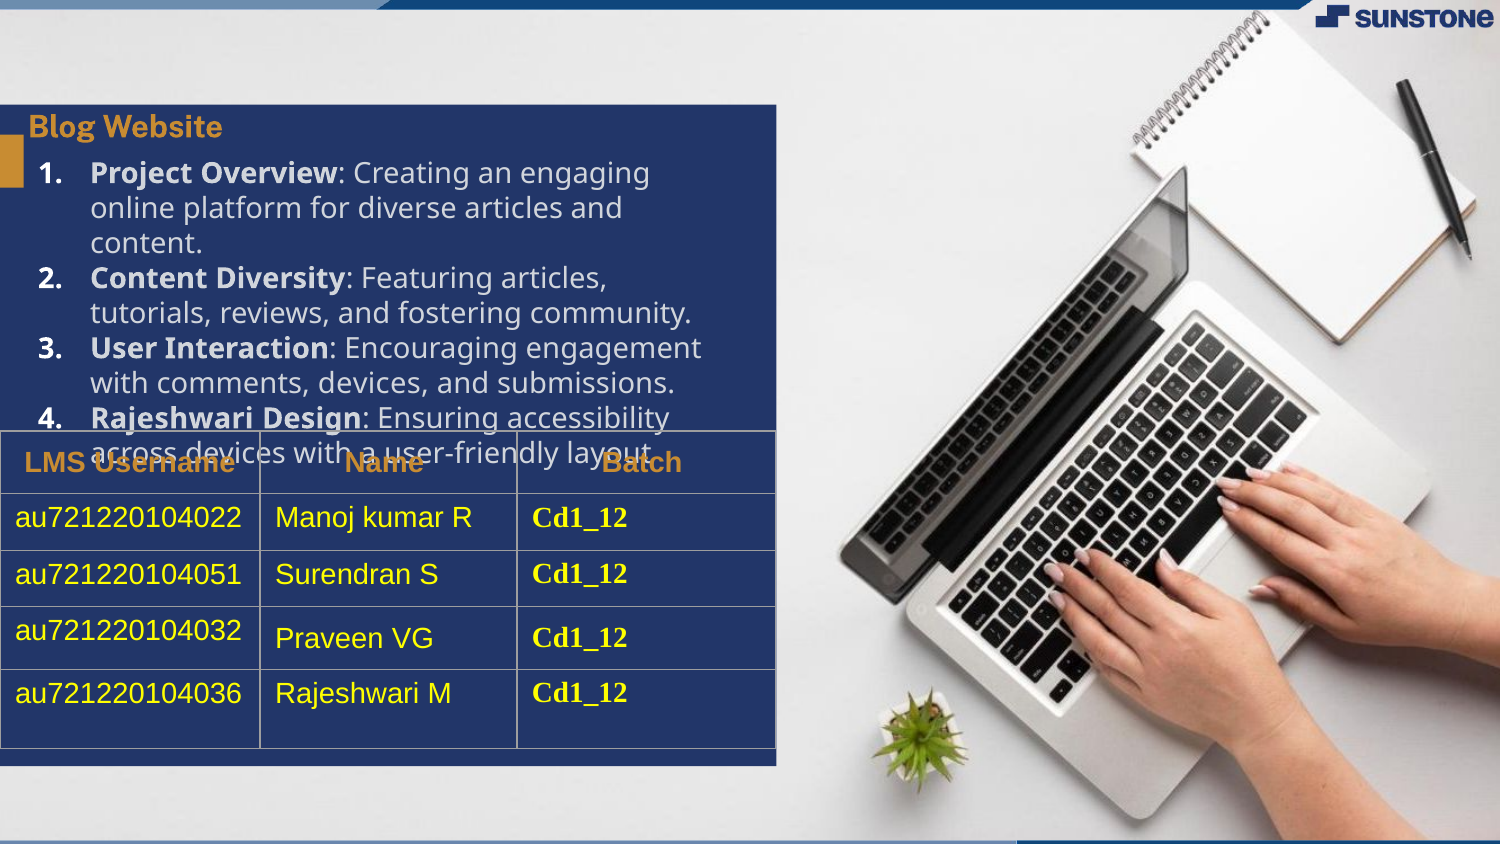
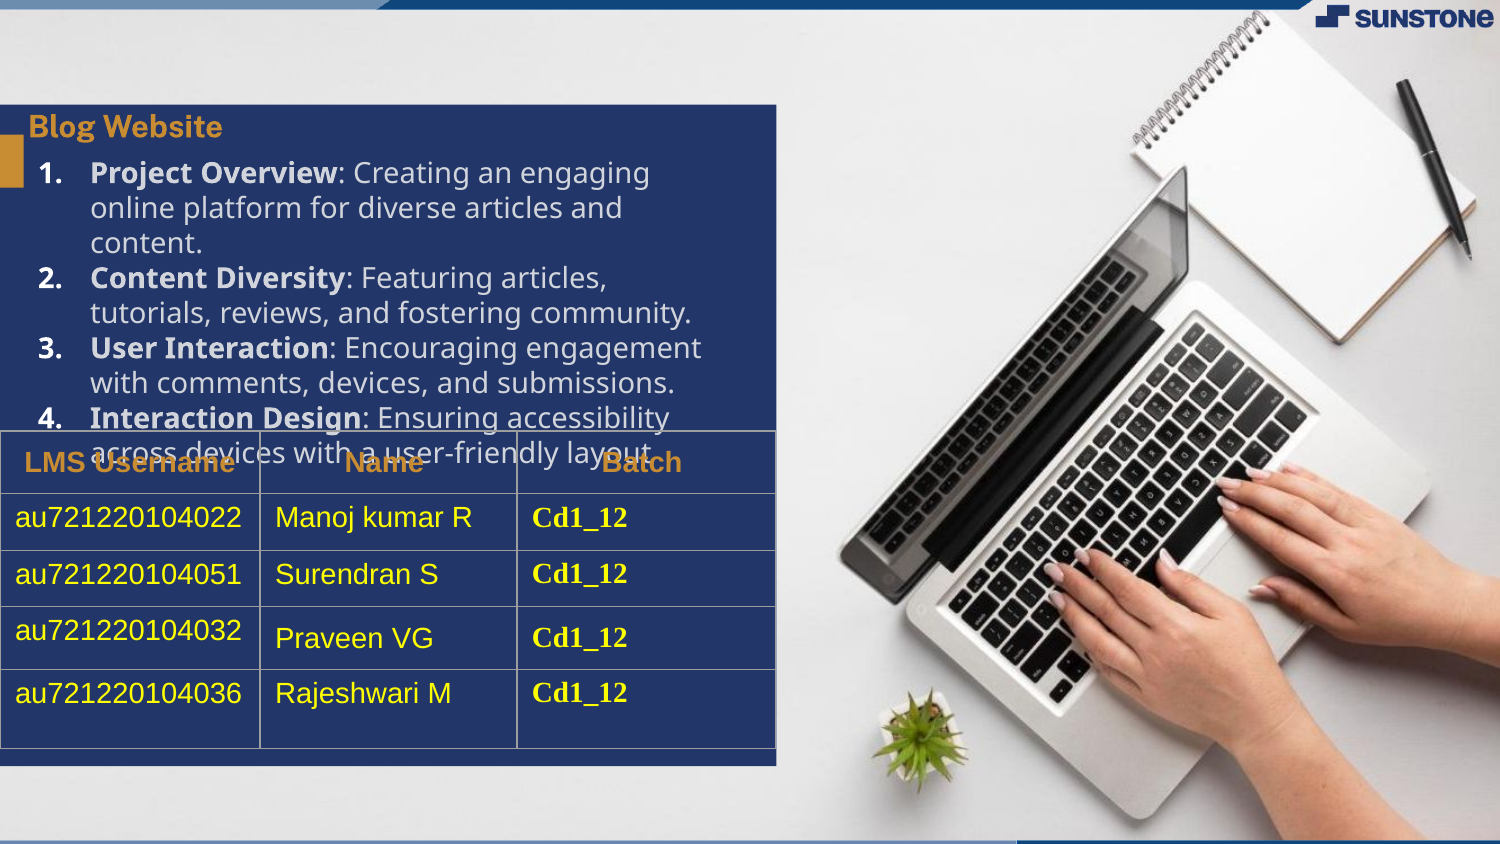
Rajeshwari: Rajeshwari -> Interaction (172, 419)
